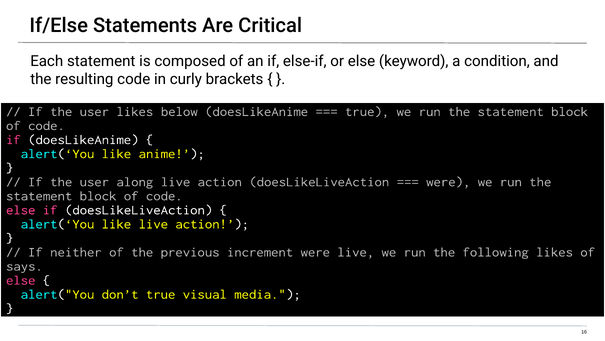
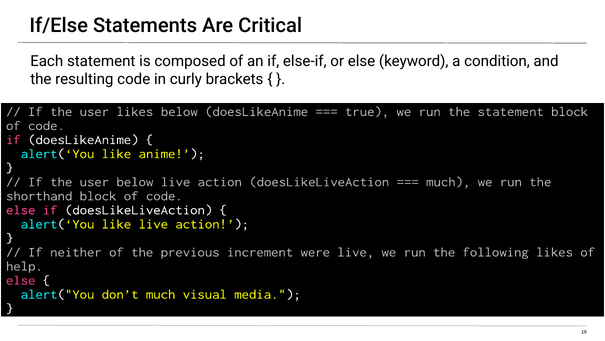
user along: along -> below (135, 181)
were: were -> much (448, 181)
statement: statement -> shorthand (39, 195)
says: says -> help (24, 266)
don’t true: true -> much (161, 294)
